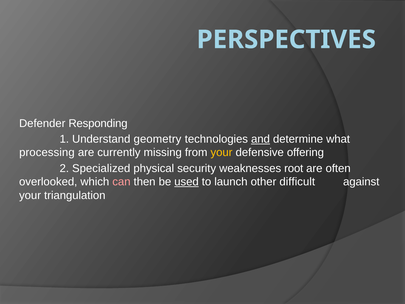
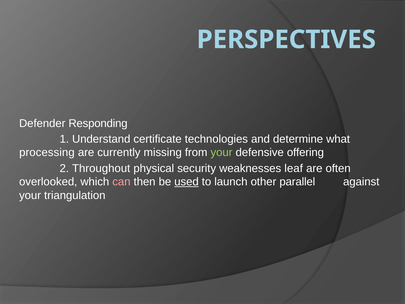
geometry: geometry -> certificate (158, 139)
and underline: present -> none (261, 139)
your colour: yellow -> light green (222, 152)
Specialized: Specialized -> Throughout (101, 168)
root: root -> leaf (294, 168)
difficult: difficult -> parallel (297, 182)
